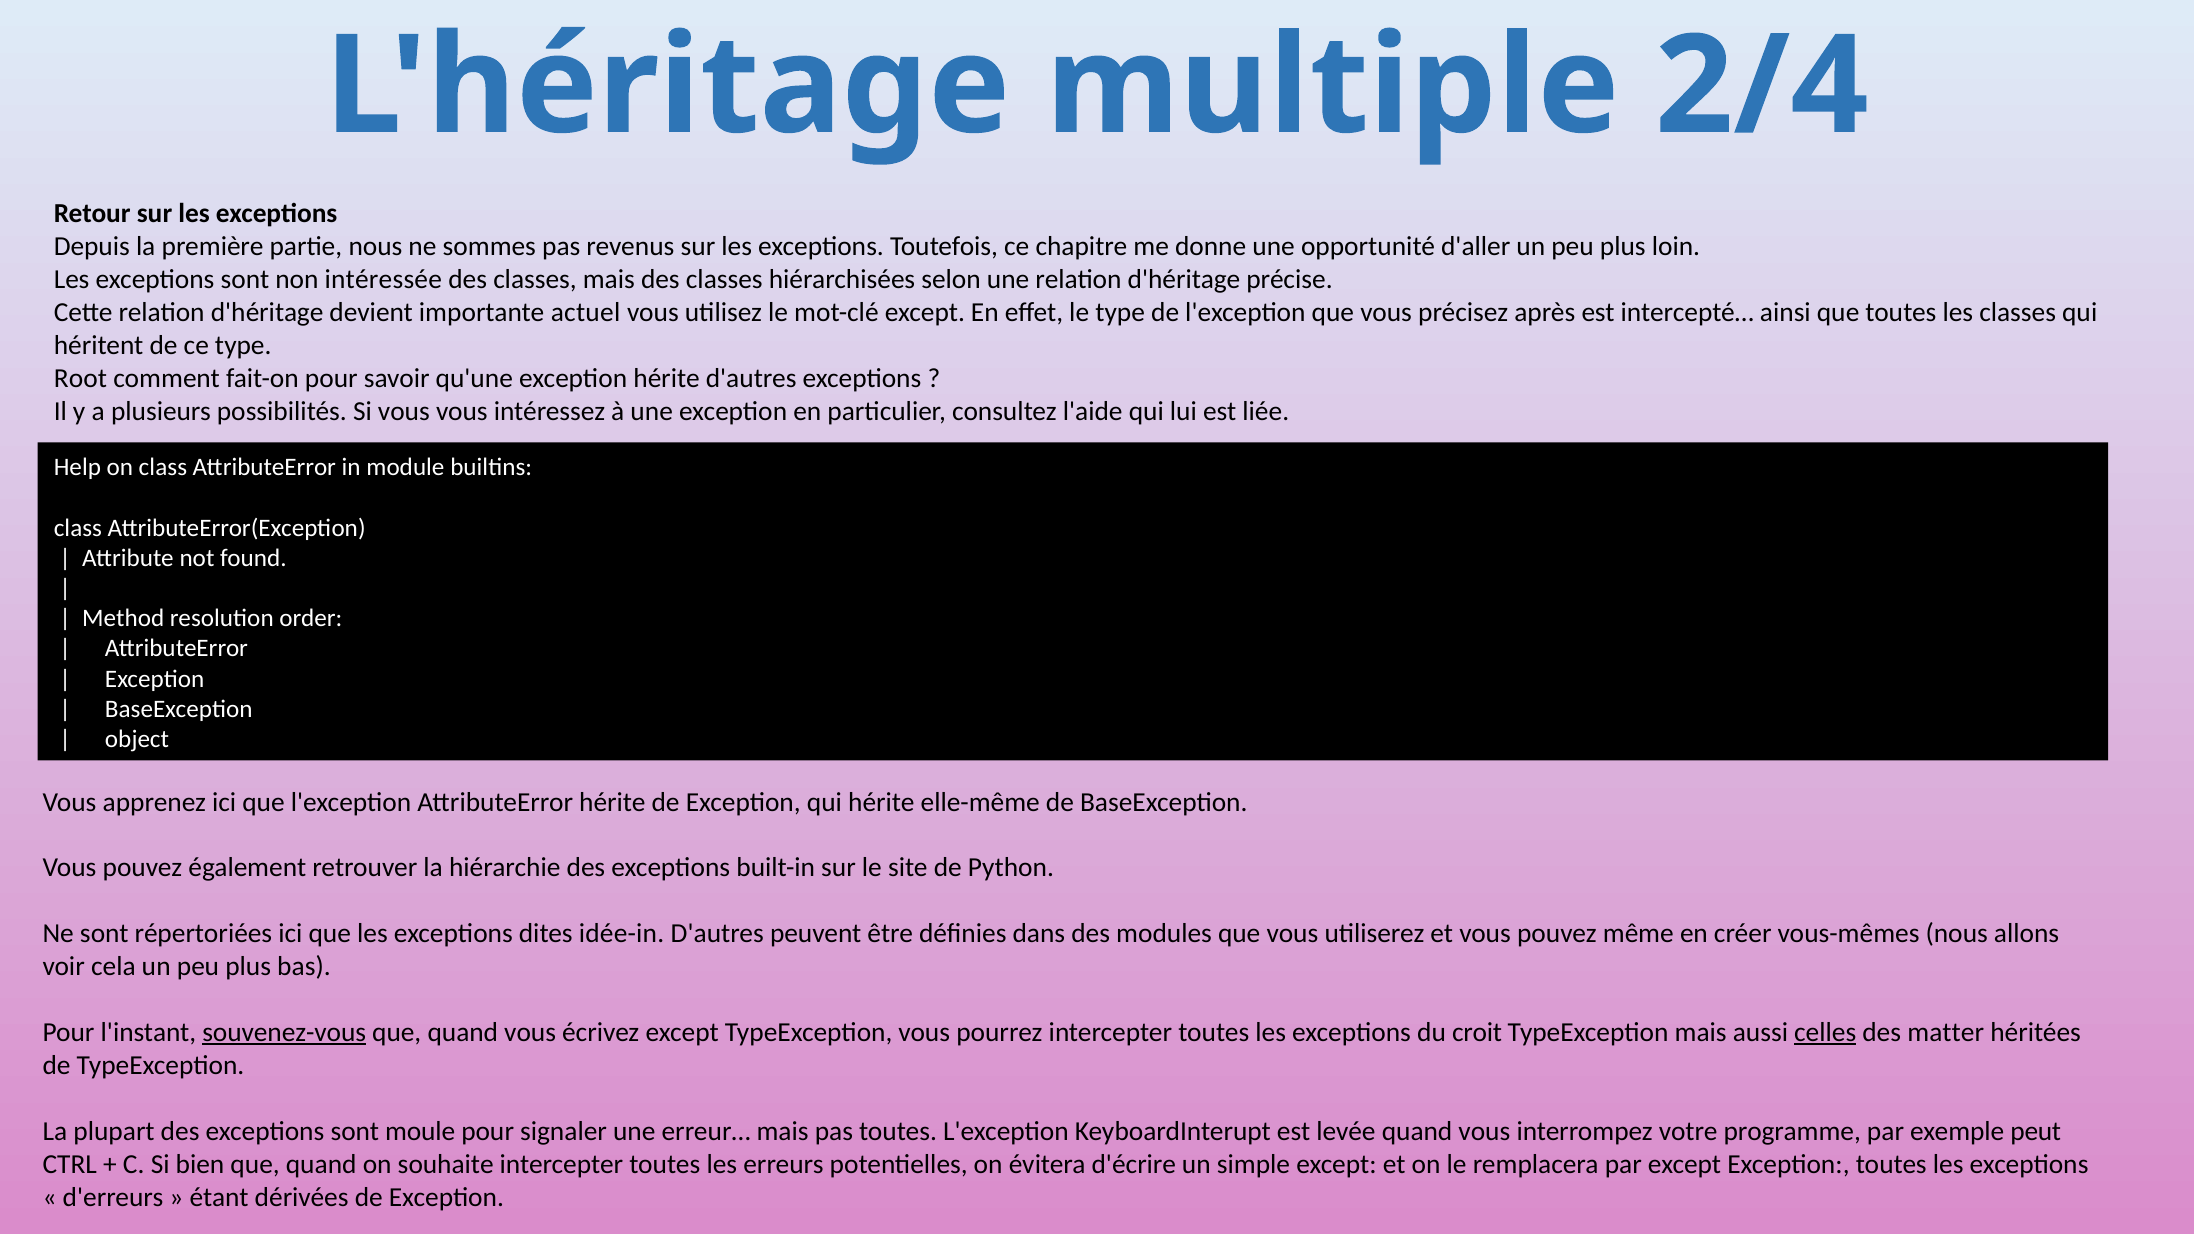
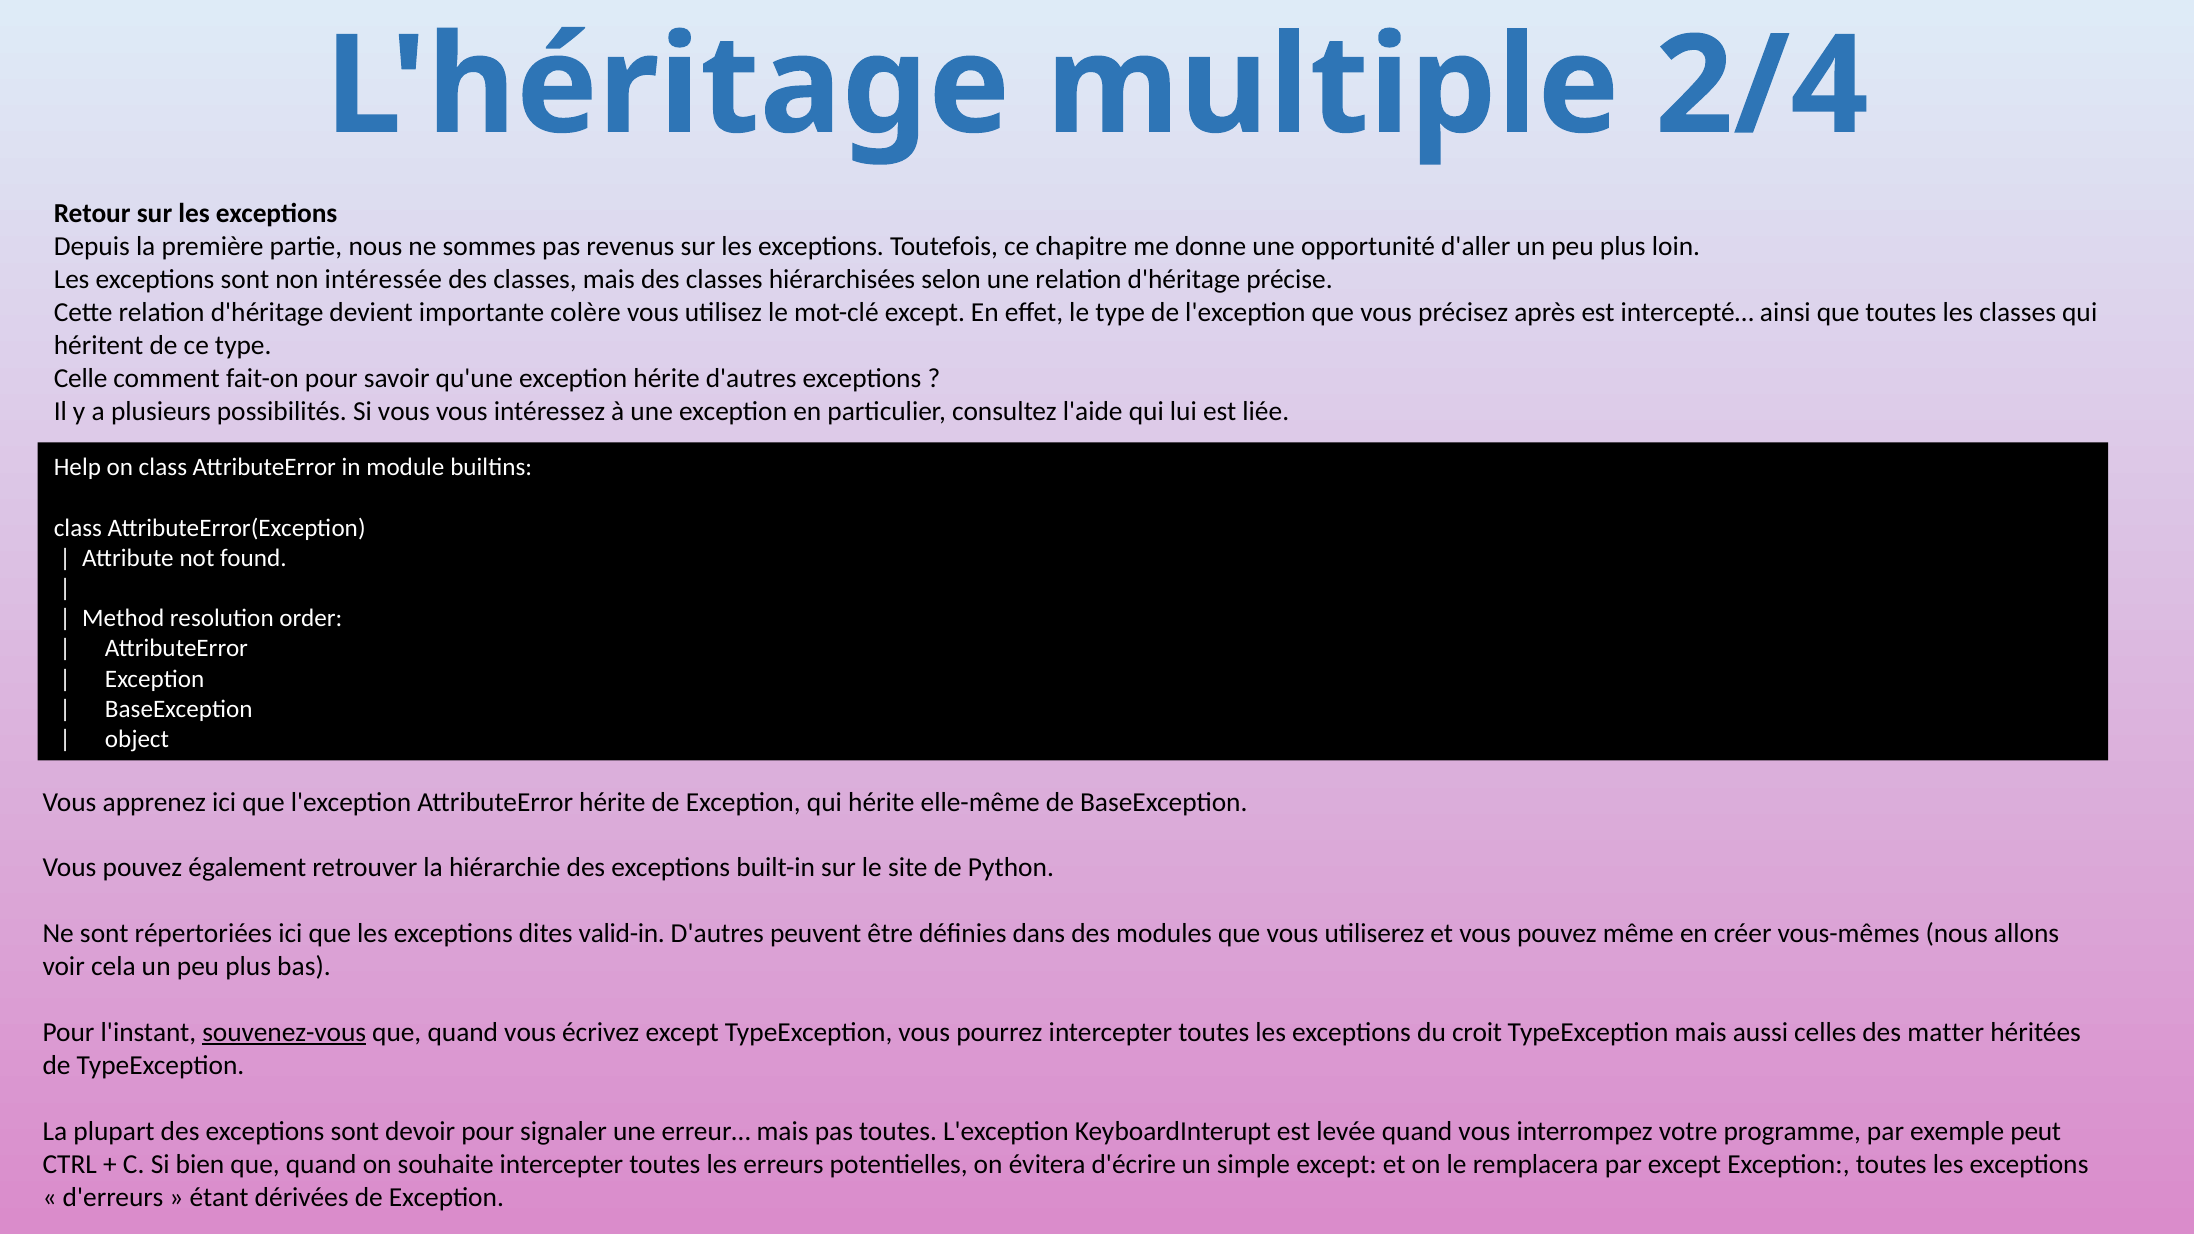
actuel: actuel -> colère (586, 313)
Root: Root -> Celle (81, 378)
idée-in: idée-in -> valid-in (622, 934)
celles underline: present -> none (1825, 1033)
moule: moule -> devoir (420, 1131)
